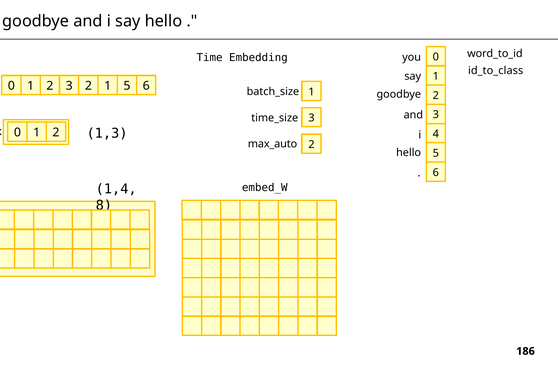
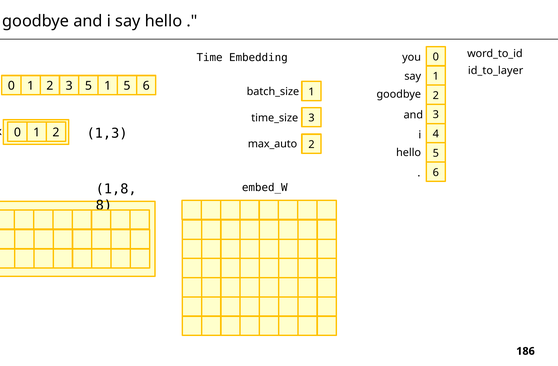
id_to_class: id_to_class -> id_to_layer (496, 71)
3 2: 2 -> 5 (88, 86)
1,4: 1,4 -> 1,8 (116, 189)
